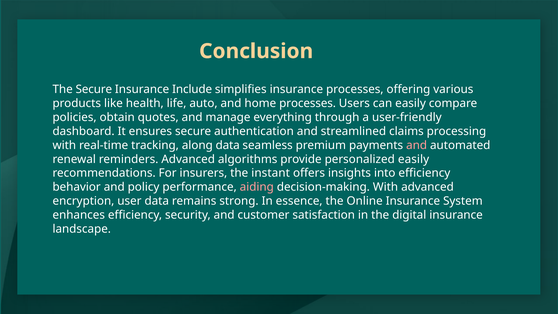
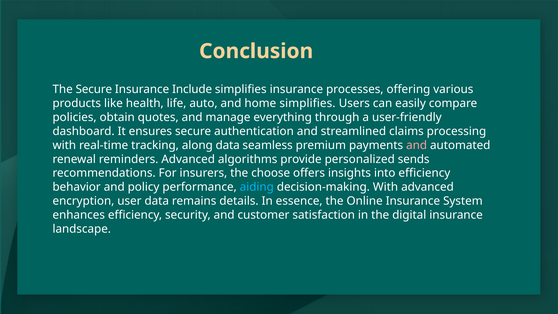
home processes: processes -> simplifies (307, 103)
personalized easily: easily -> sends (414, 159)
instant: instant -> choose (271, 173)
aiding colour: pink -> light blue (257, 187)
strong: strong -> details (239, 201)
